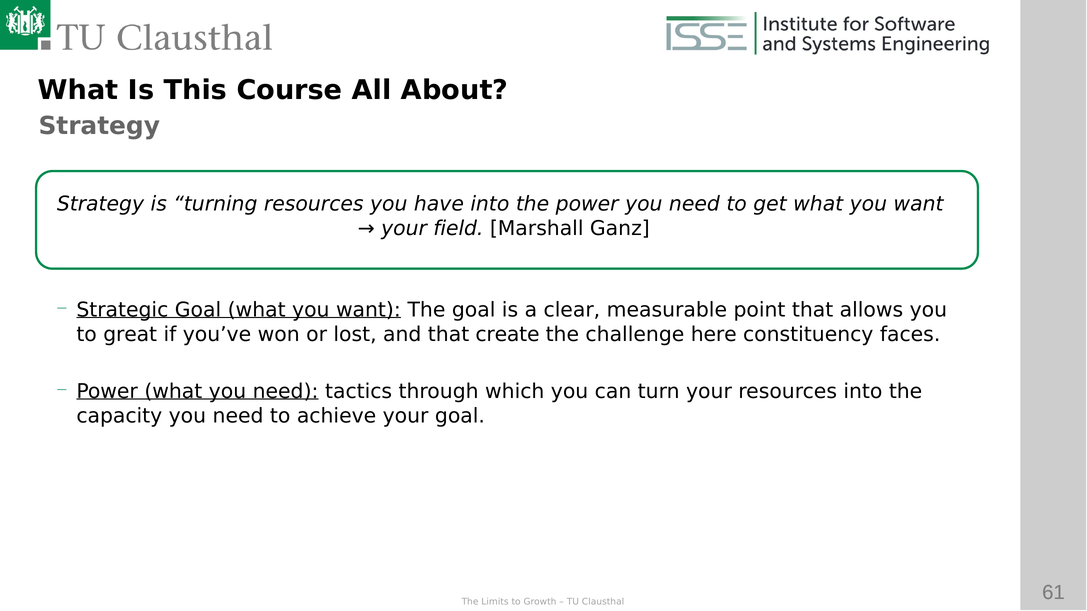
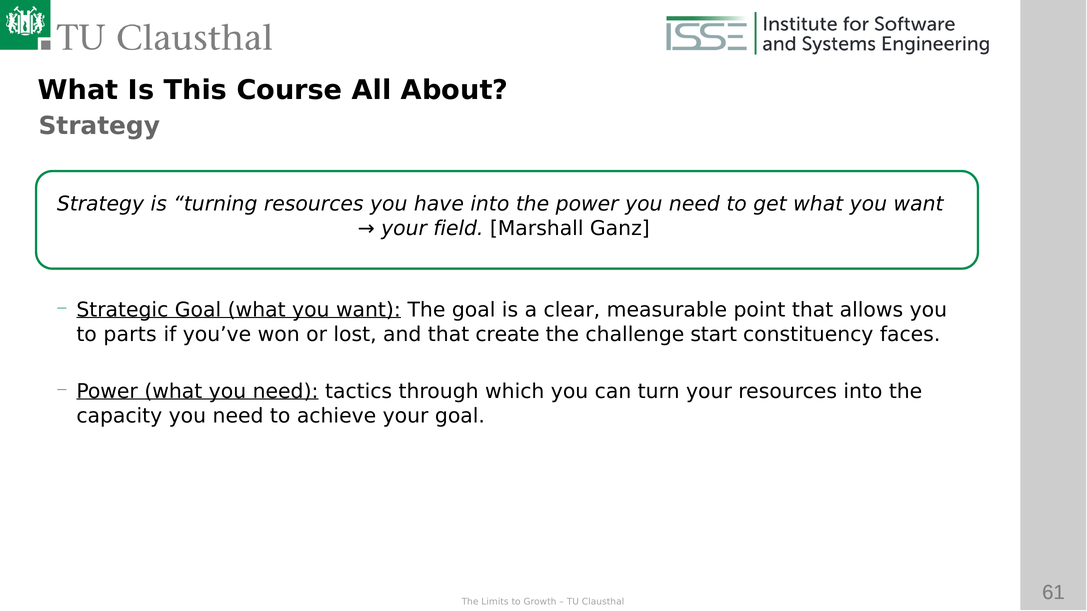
great: great -> parts (130, 335)
here: here -> start (714, 335)
